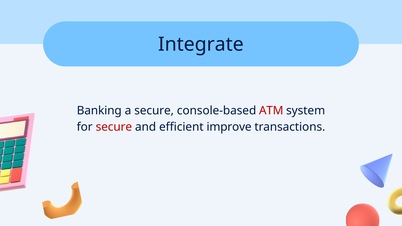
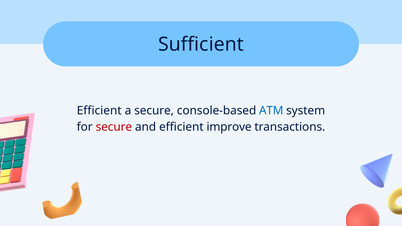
Integrate: Integrate -> Sufficient (201, 44)
Banking: Banking -> Efficient (99, 111)
ATM colour: red -> blue (271, 111)
